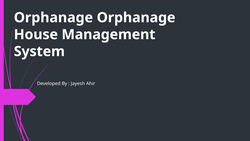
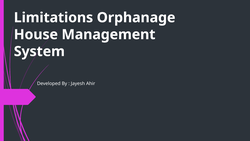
Orphanage: Orphanage -> Limitations (53, 18)
